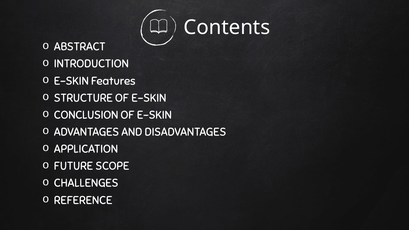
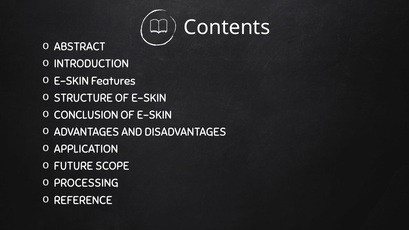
CHALLENGES: CHALLENGES -> PROCESSING (86, 183)
